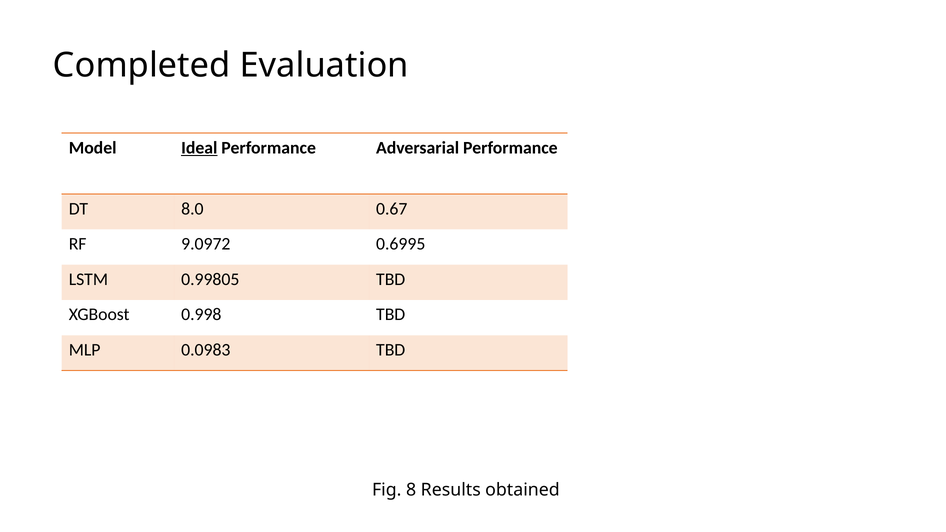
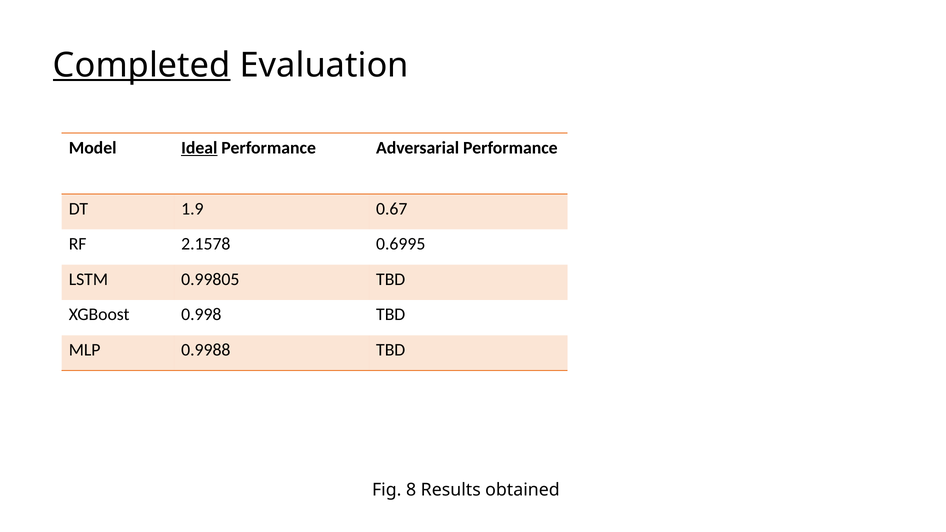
Completed underline: none -> present (142, 65)
8.0: 8.0 -> 1.9 (192, 209)
9.0972: 9.0972 -> 2.1578 (206, 244)
0.0983: 0.0983 -> 0.9988 (206, 350)
